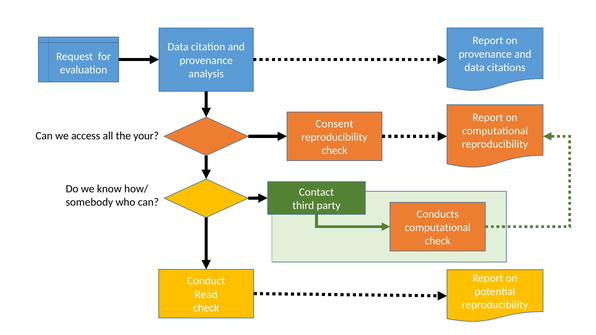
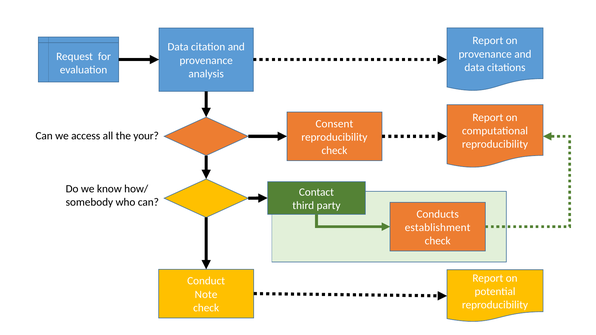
computational: computational -> establishment (438, 228)
Read: Read -> Note (206, 295)
